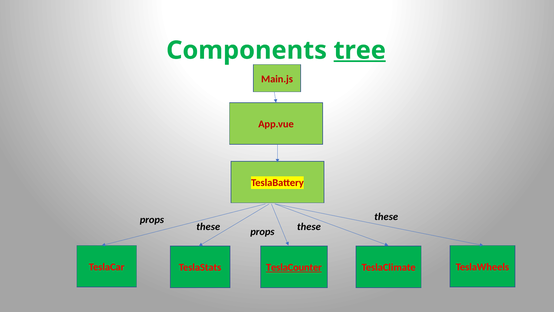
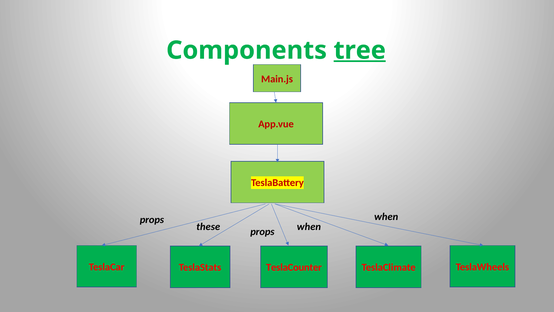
these: these -> when (386, 217)
these: these -> when (309, 226)
TeslaCounter underline: present -> none (294, 267)
